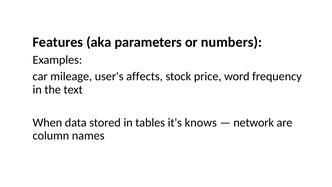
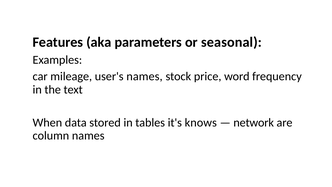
numbers: numbers -> seasonal (231, 42)
user's affects: affects -> names (145, 76)
